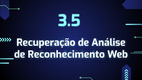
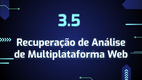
Reconhecimento: Reconhecimento -> Multiplataforma (66, 54)
